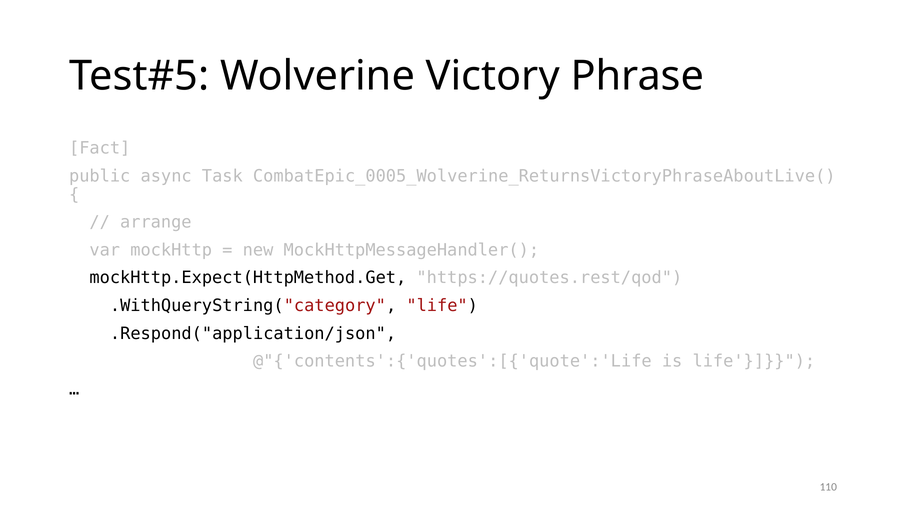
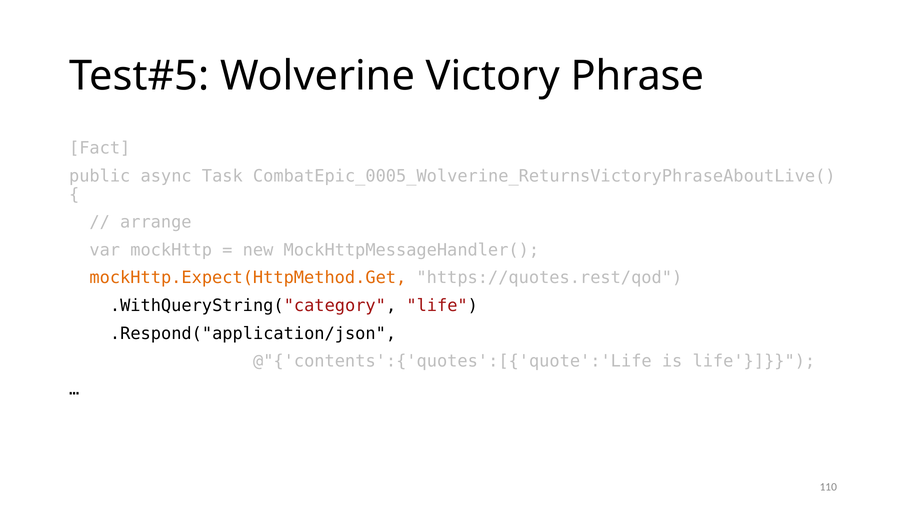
mockHttp.Expect(HttpMethod.Get colour: black -> orange (248, 278)
